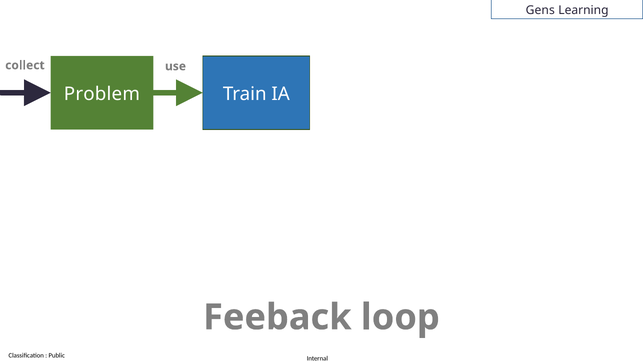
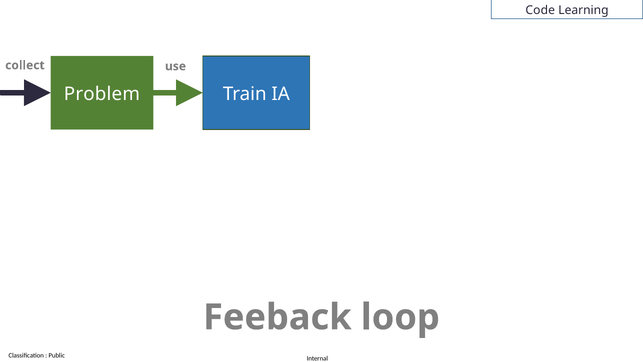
Gens: Gens -> Code (540, 10)
